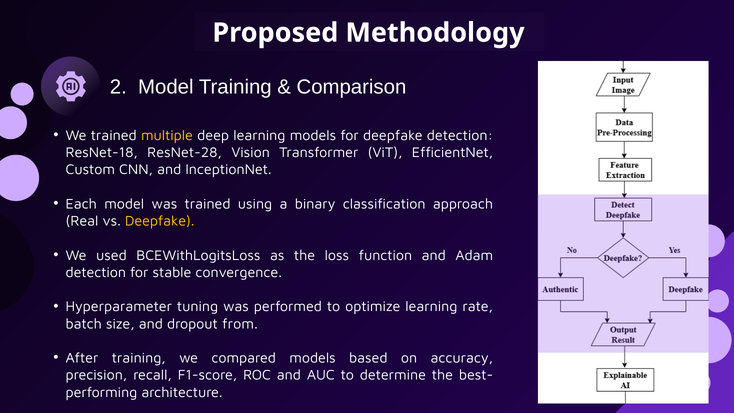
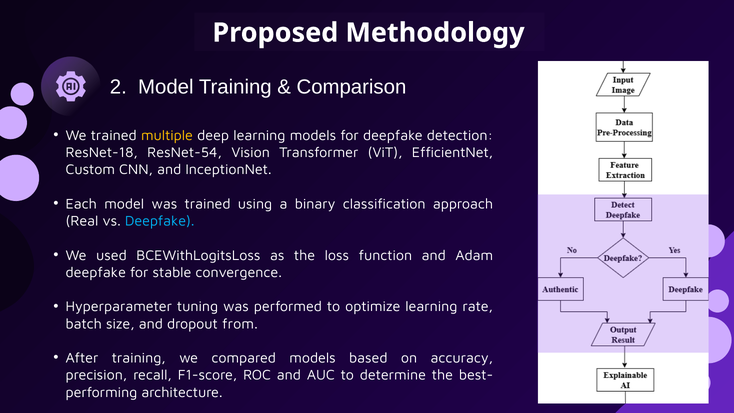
ResNet-28: ResNet-28 -> ResNet-54 (185, 152)
Deepfake colour: yellow -> light blue (160, 221)
detection: detection -> deepfake (96, 272)
